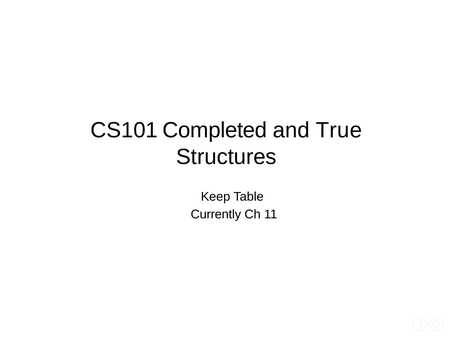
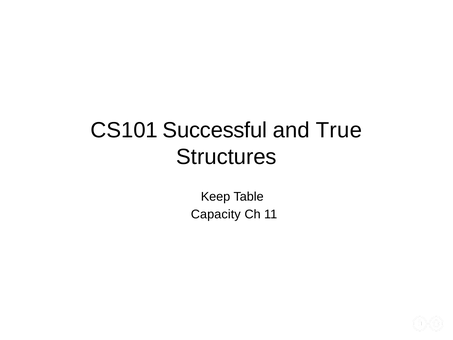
Completed: Completed -> Successful (215, 130)
Currently: Currently -> Capacity (216, 214)
